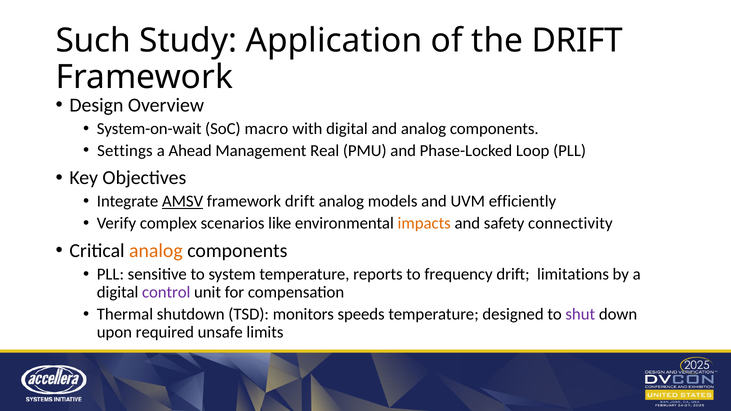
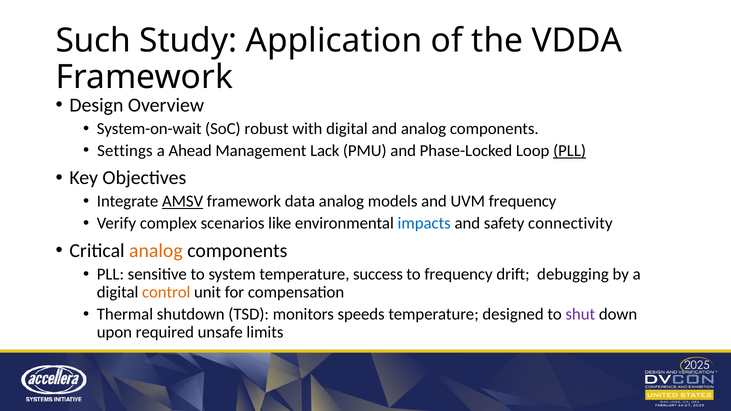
the DRIFT: DRIFT -> VDDA (577, 41)
macro: macro -> robust (267, 129)
Real: Real -> Lack (325, 151)
PLL underline: none -> present (570, 151)
framework drift: drift -> data (300, 202)
UVM efficiently: efficiently -> frequency (523, 202)
impacts colour: orange -> blue (424, 223)
reports: reports -> success (378, 274)
limitations: limitations -> debugging (573, 274)
control colour: purple -> orange (166, 292)
